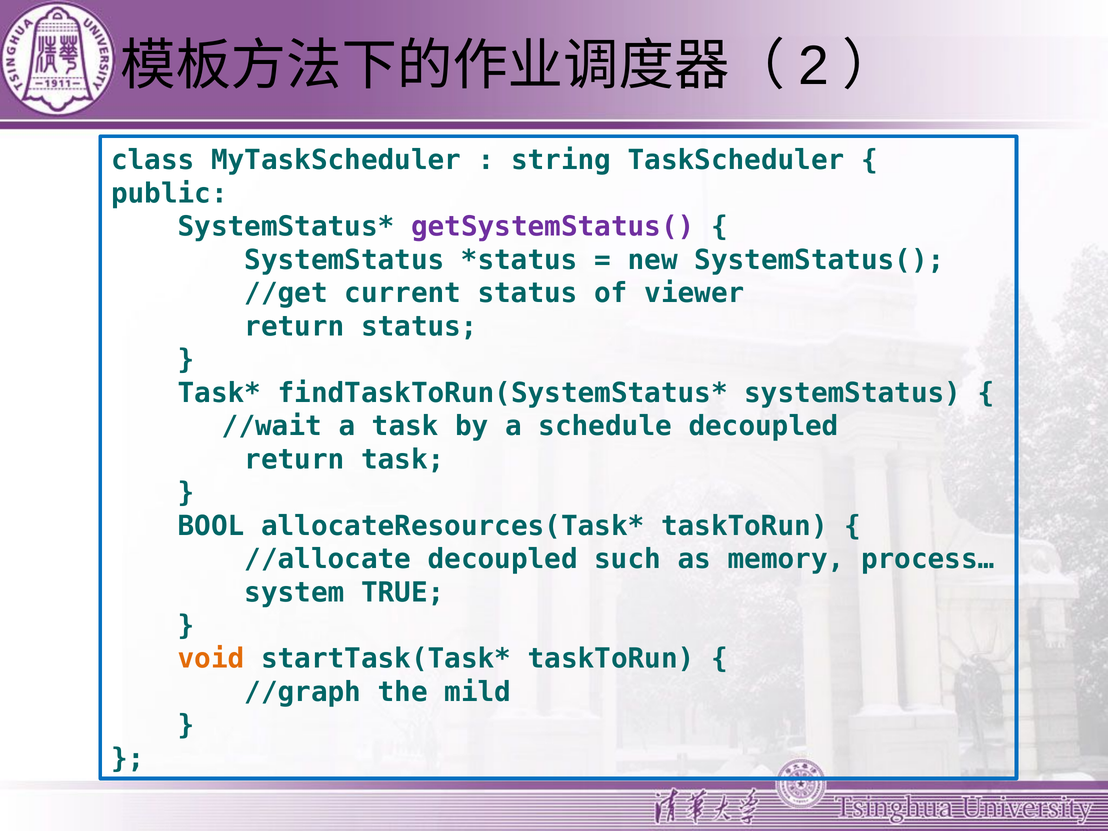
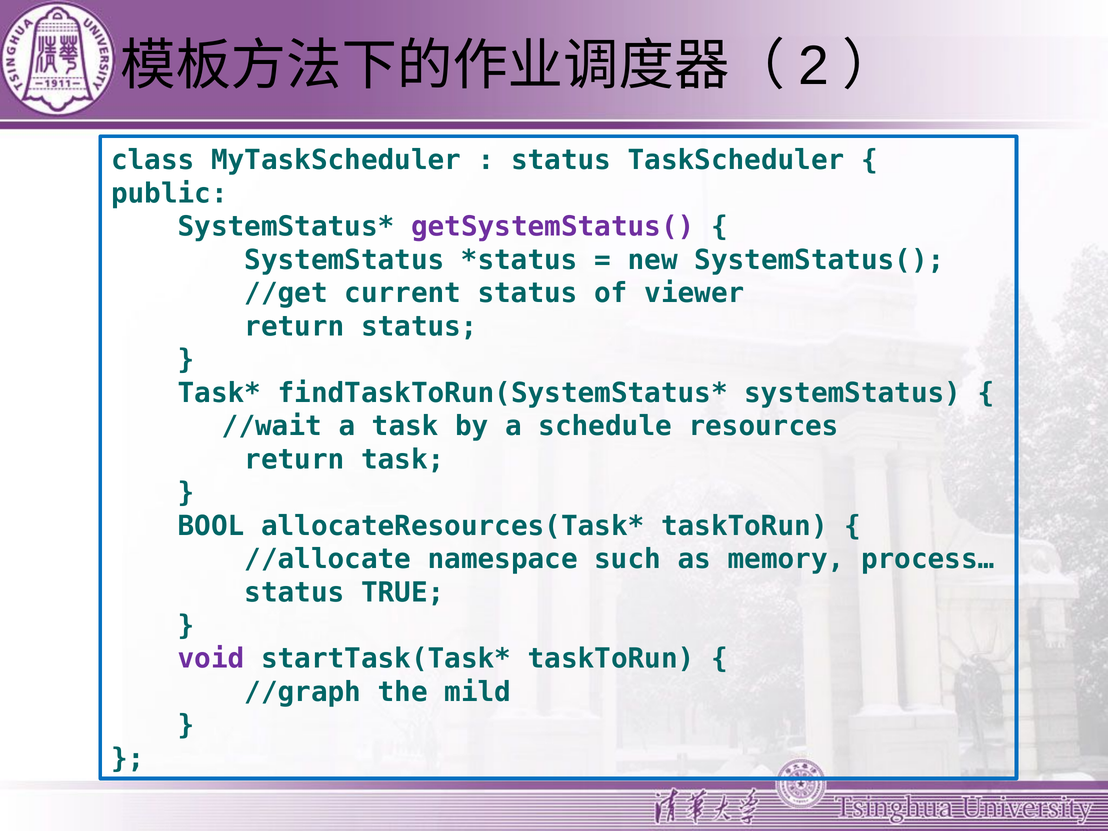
string: string -> status (561, 160)
schedule decoupled: decoupled -> resources (764, 426)
//allocate decoupled: decoupled -> namespace (503, 559)
system: system -> status (294, 592)
void colour: orange -> purple (211, 659)
